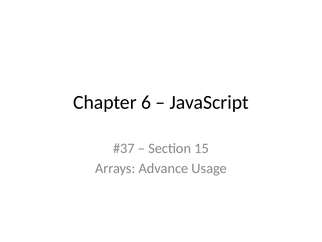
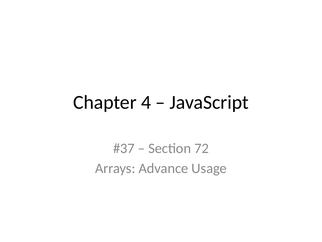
6: 6 -> 4 (146, 102)
15: 15 -> 72 (202, 148)
